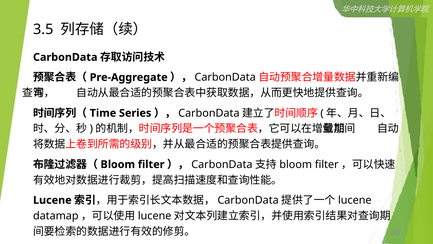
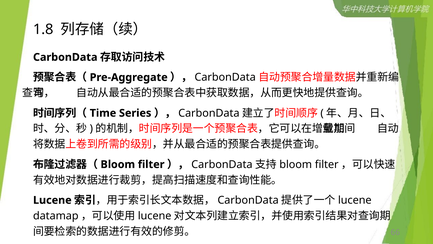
3.5: 3.5 -> 1.8 (43, 29)
